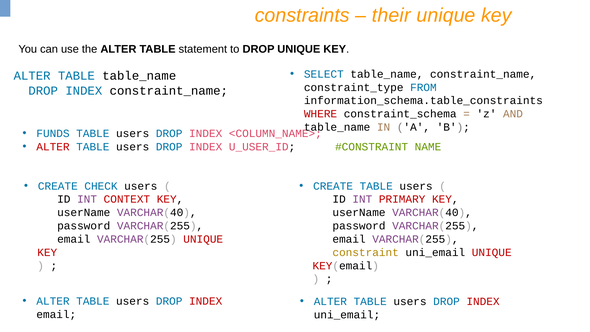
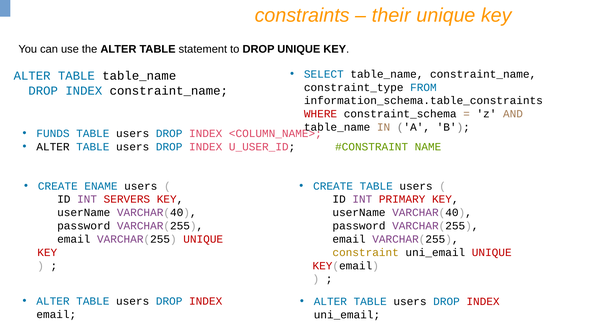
ALTER colour: red -> black (53, 147)
CHECK: CHECK -> ENAME (101, 186)
CONTEXT: CONTEXT -> SERVERS (127, 199)
